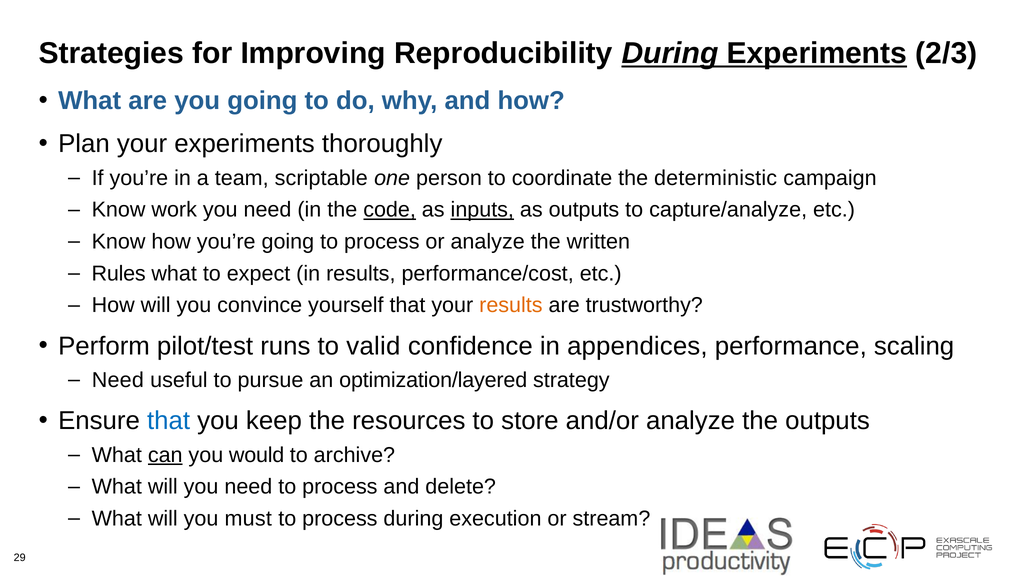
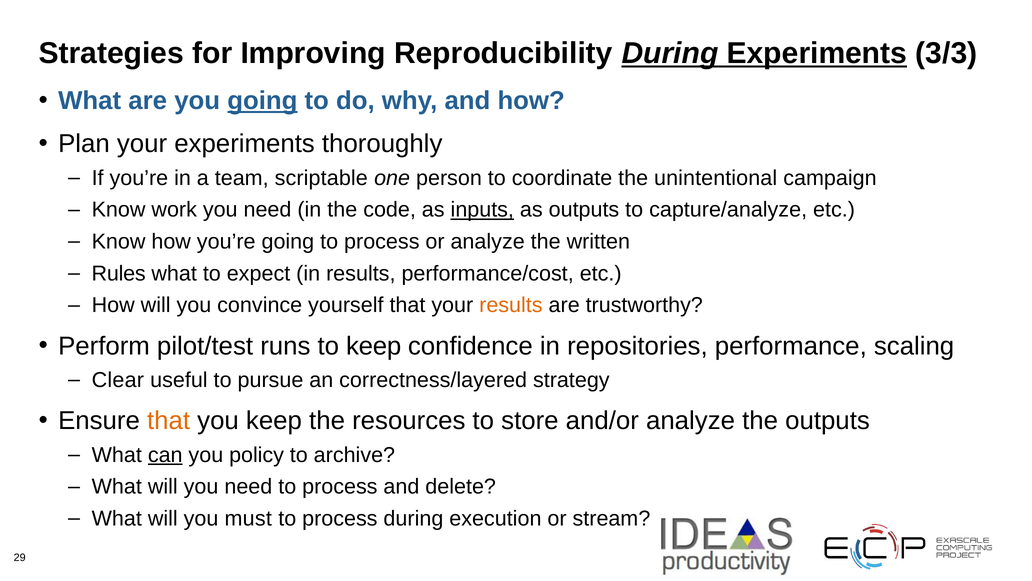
2/3: 2/3 -> 3/3 (946, 53)
going underline: none -> present (262, 101)
deterministic: deterministic -> unintentional (716, 178)
code underline: present -> none (390, 210)
to valid: valid -> keep (374, 346)
appendices: appendices -> repositories (637, 346)
Need: Need -> Clear (118, 380)
optimization/layered: optimization/layered -> correctness/layered (433, 380)
that colour: blue -> orange (169, 421)
would: would -> policy (257, 455)
